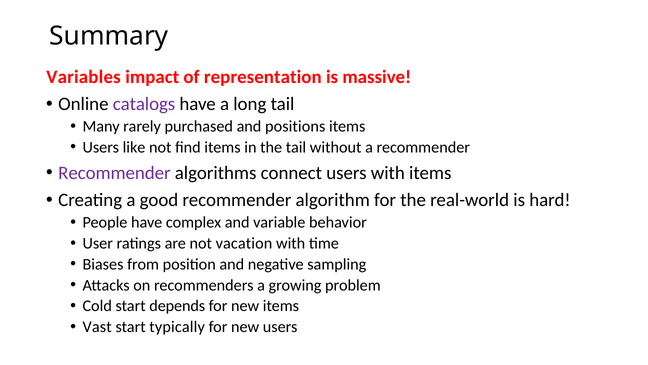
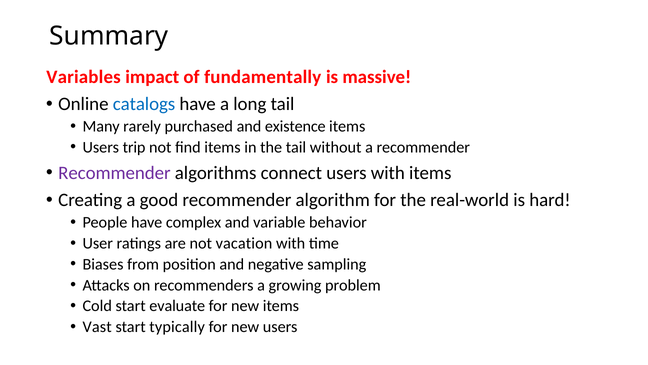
representation: representation -> fundamentally (263, 77)
catalogs colour: purple -> blue (144, 104)
positions: positions -> existence (295, 126)
like: like -> trip (134, 147)
depends: depends -> evaluate (177, 306)
